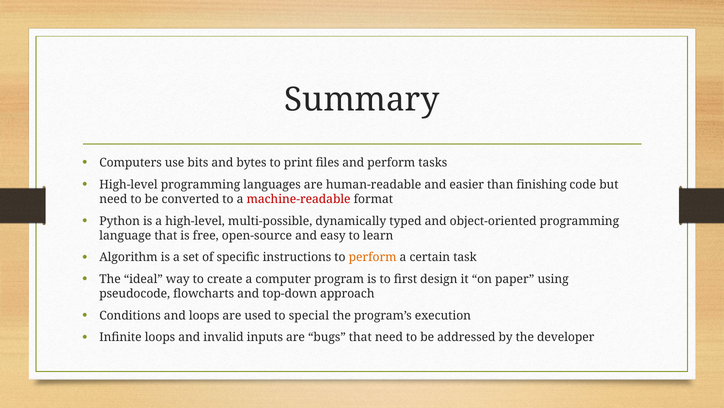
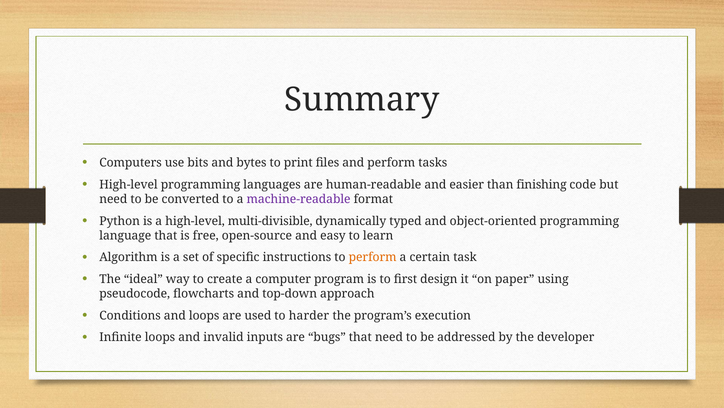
machine-readable colour: red -> purple (299, 199)
multi-possible: multi-possible -> multi-divisible (270, 221)
special: special -> harder (309, 315)
